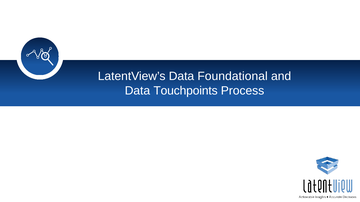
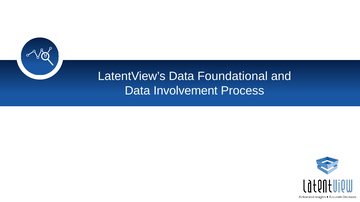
Touchpoints: Touchpoints -> Involvement (186, 91)
